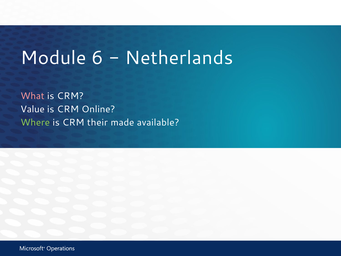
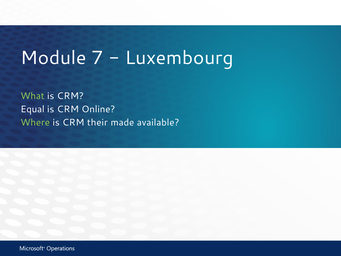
6: 6 -> 7 (97, 58)
Netherlands: Netherlands -> Luxembourg (179, 58)
What colour: pink -> light green (32, 96)
Value: Value -> Equal (33, 109)
